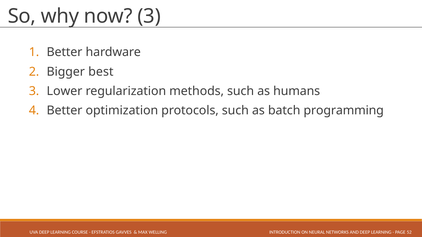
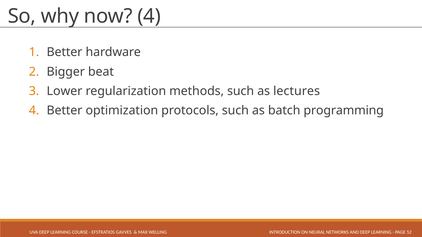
now 3: 3 -> 4 (149, 16)
best: best -> beat (101, 72)
humans: humans -> lectures (297, 91)
